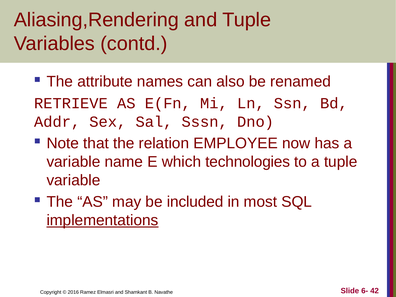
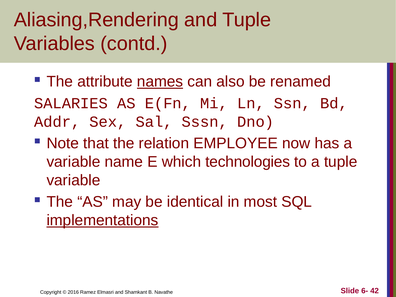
names underline: none -> present (160, 82)
RETRIEVE: RETRIEVE -> SALARIES (71, 103)
included: included -> identical (195, 202)
